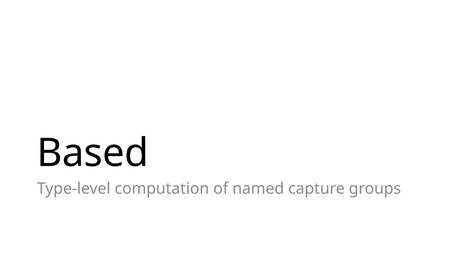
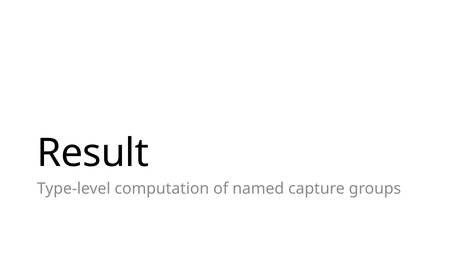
Based: Based -> Result (93, 153)
